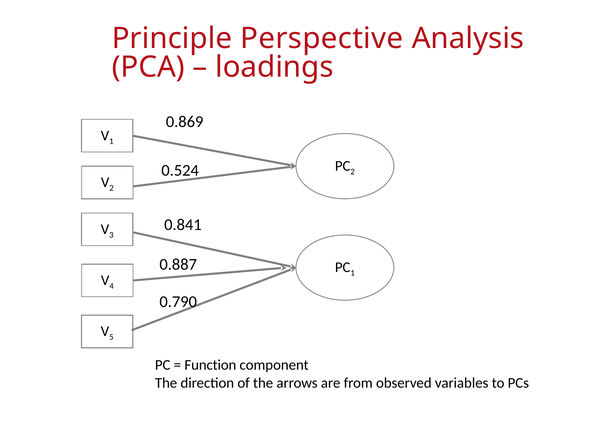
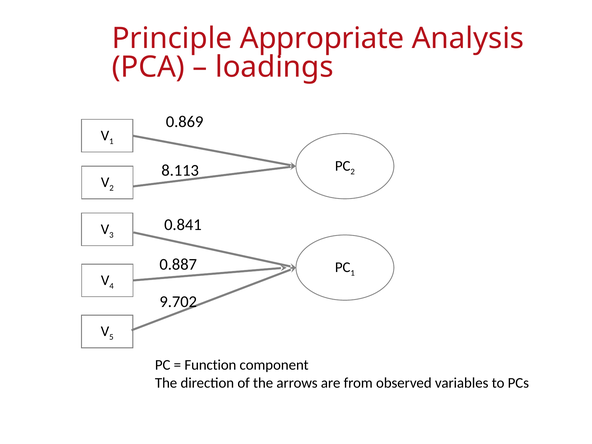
Perspective: Perspective -> Appropriate (322, 38)
0.524: 0.524 -> 8.113 (180, 170)
0.790: 0.790 -> 9.702 (178, 302)
